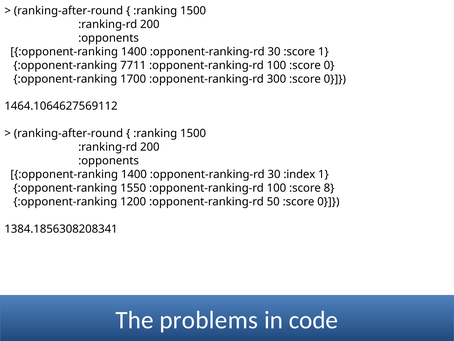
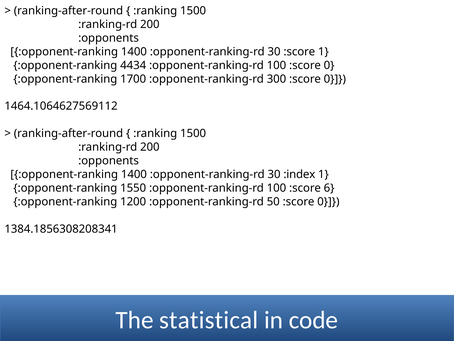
7711: 7711 -> 4434 (133, 65)
8: 8 -> 6 (329, 188)
problems: problems -> statistical (209, 320)
